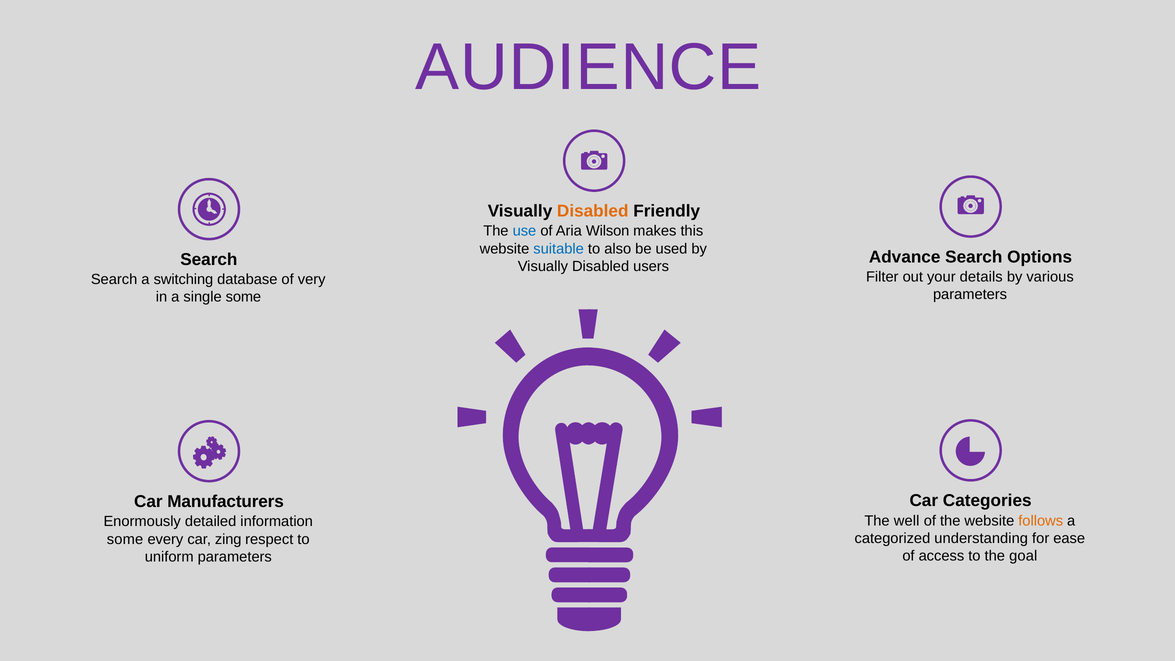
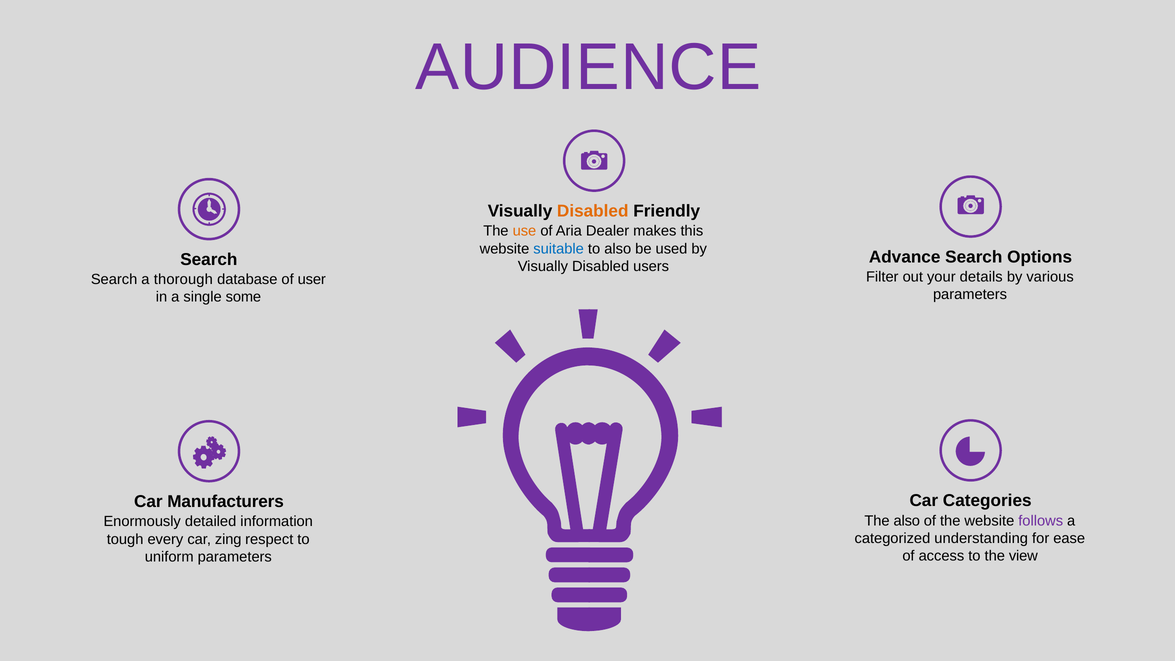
use colour: blue -> orange (524, 231)
Wilson: Wilson -> Dealer (608, 231)
switching: switching -> thorough (183, 279)
very: very -> user (312, 279)
The well: well -> also (907, 521)
follows colour: orange -> purple (1041, 521)
some: some -> tough (125, 539)
goal: goal -> view (1023, 556)
